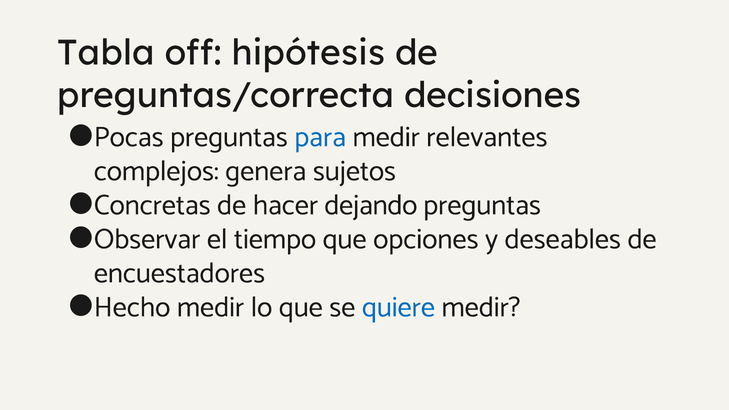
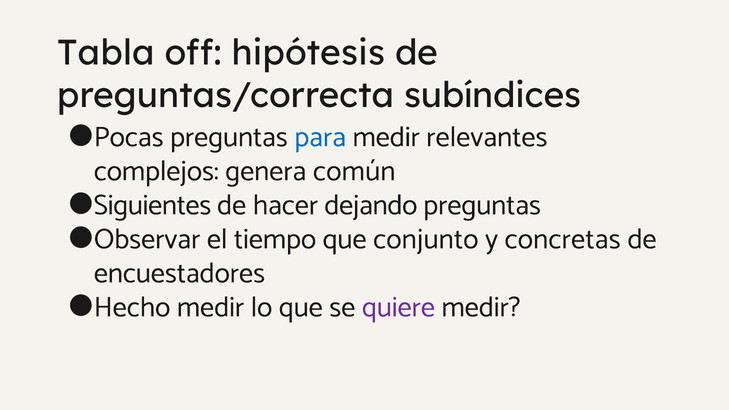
decisiones: decisiones -> subíndices (493, 95)
sujetos: sujetos -> común (354, 171)
Concretas: Concretas -> Siguientes (152, 205)
opciones: opciones -> conjunto (426, 239)
deseables: deseables -> concretas (563, 239)
quiere colour: blue -> purple (398, 307)
